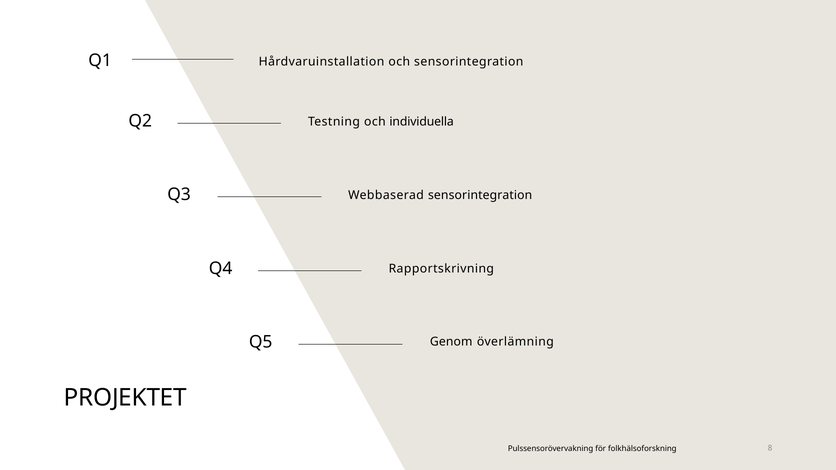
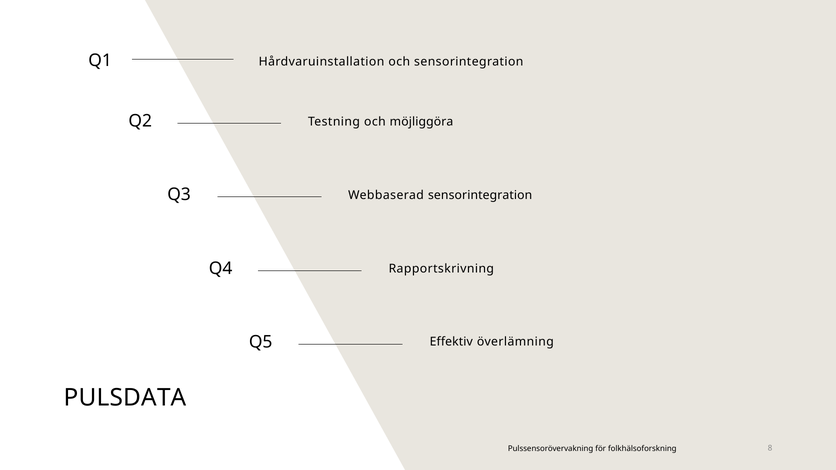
individuella: individuella -> möjliggöra (422, 122)
Genom: Genom -> Effektiv (451, 342)
PROJEKTET: PROJEKTET -> PULSDATA (125, 398)
